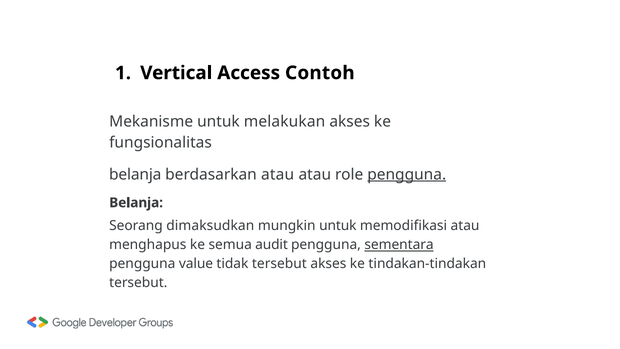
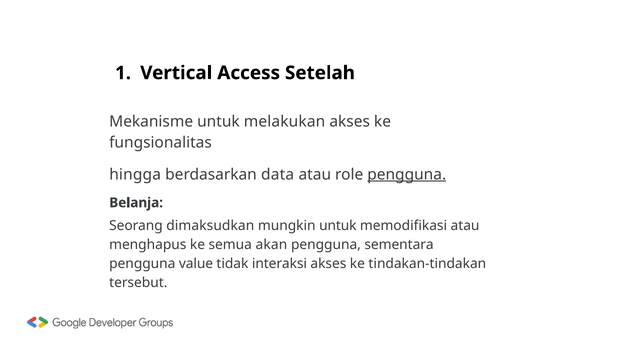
Contoh: Contoh -> Setelah (320, 73)
belanja: belanja -> hingga (135, 174)
berdasarkan atau: atau -> data (278, 174)
audit: audit -> akan (271, 245)
sementara underline: present -> none (399, 245)
tidak tersebut: tersebut -> interaksi (279, 264)
